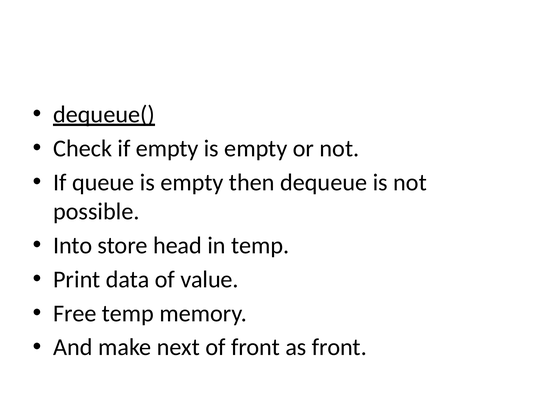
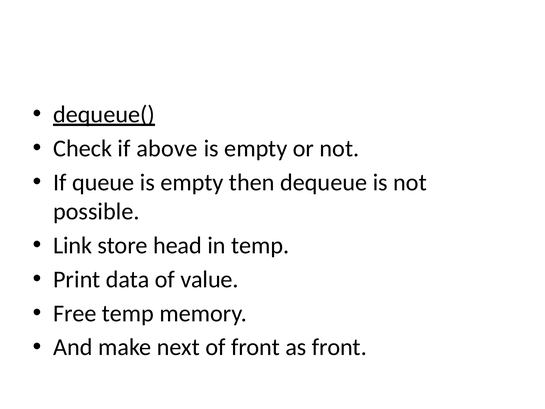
if empty: empty -> above (167, 148)
Into: Into -> Link (73, 245)
